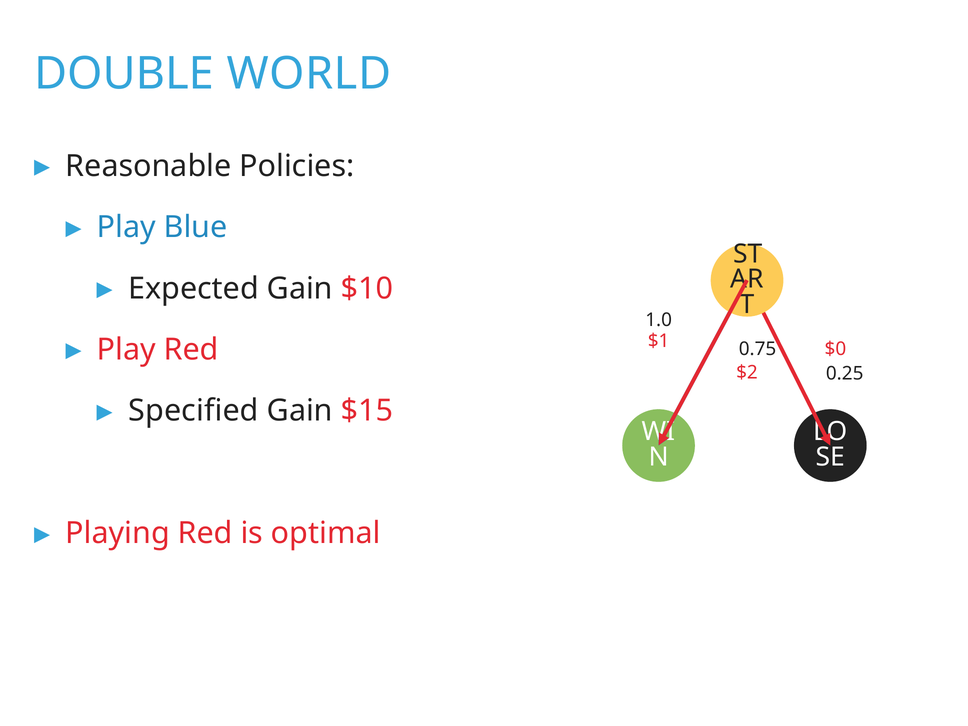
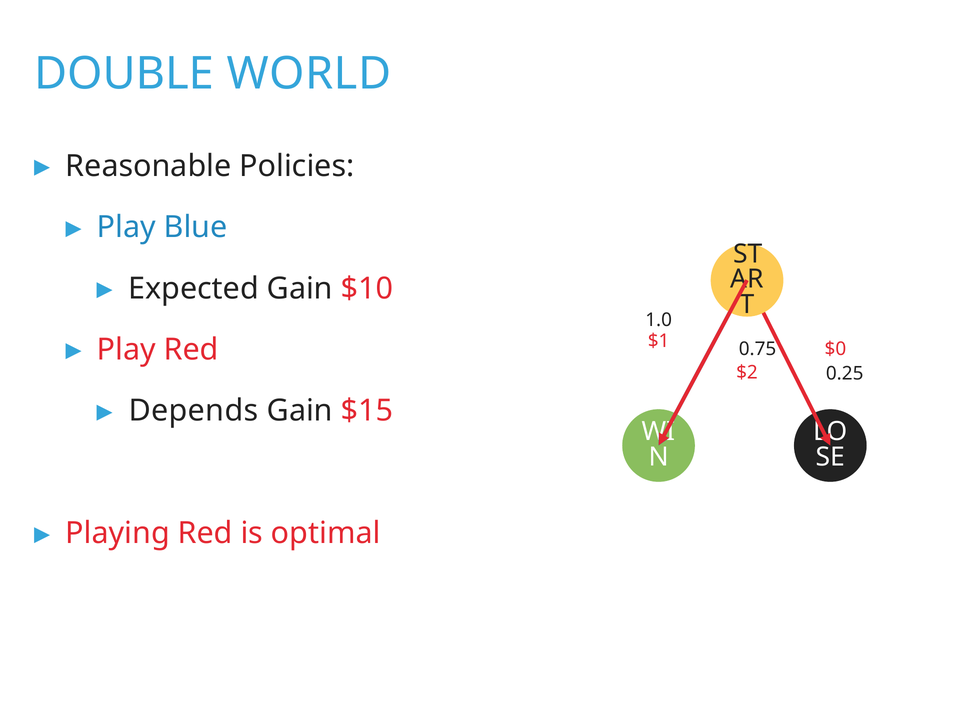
Specified: Specified -> Depends (193, 411)
